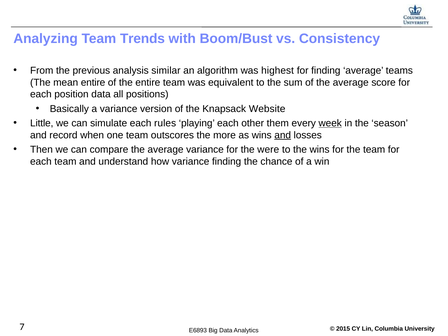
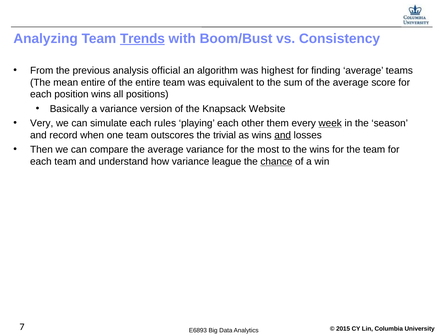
Trends underline: none -> present (142, 39)
similar: similar -> official (166, 70)
position data: data -> wins (101, 94)
Little: Little -> Very (42, 123)
more: more -> trivial (225, 135)
were: were -> most (268, 150)
variance finding: finding -> league (227, 162)
chance underline: none -> present (276, 162)
